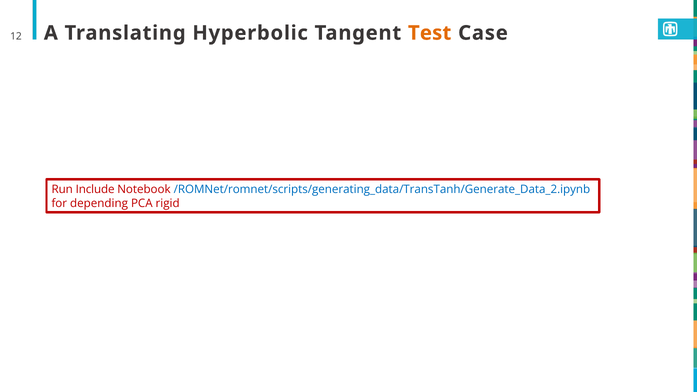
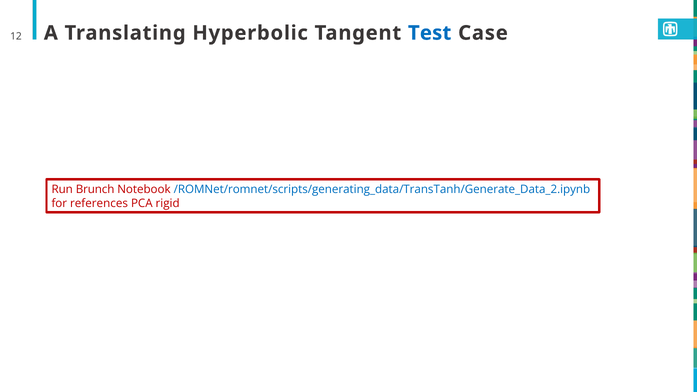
Test colour: orange -> blue (430, 33)
Include: Include -> Brunch (95, 190)
depending: depending -> references (99, 204)
